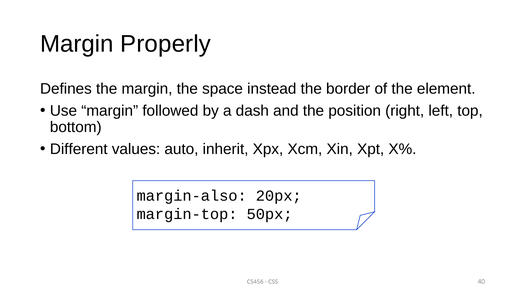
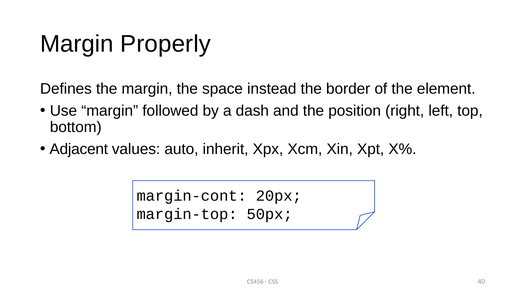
Different: Different -> Adjacent (79, 149)
margin-also: margin-also -> margin-cont (192, 196)
